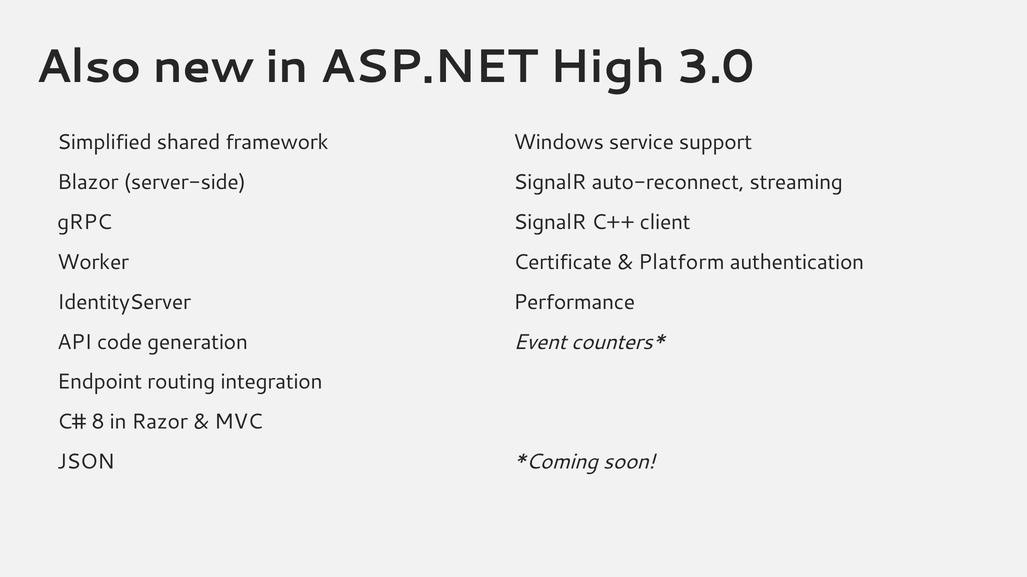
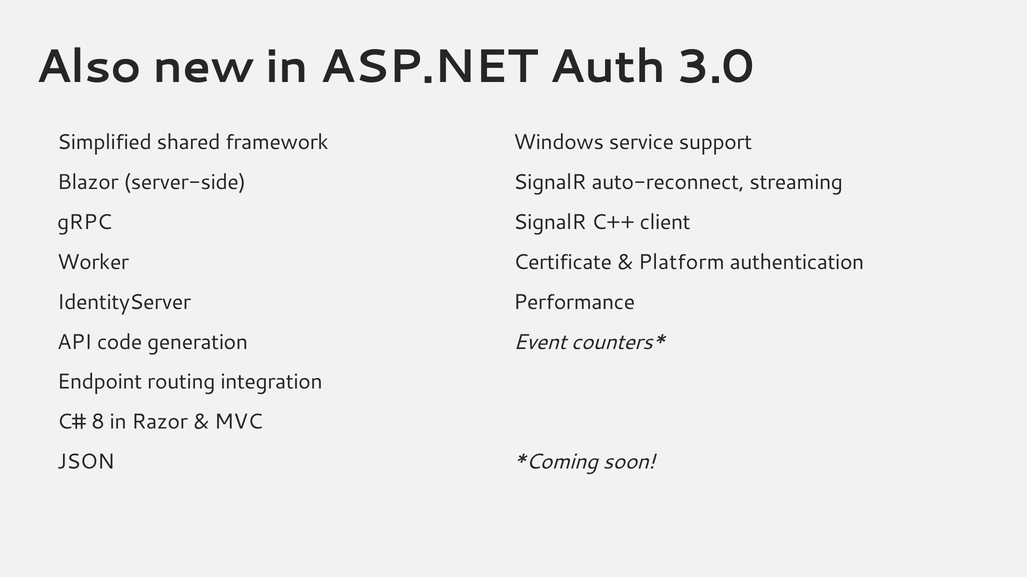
High: High -> Auth (608, 67)
